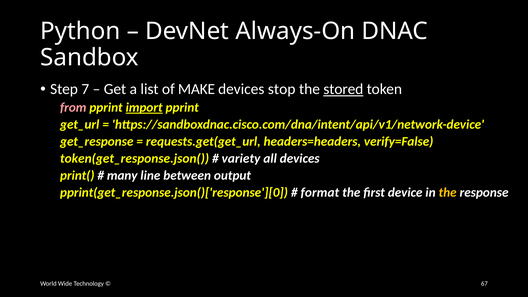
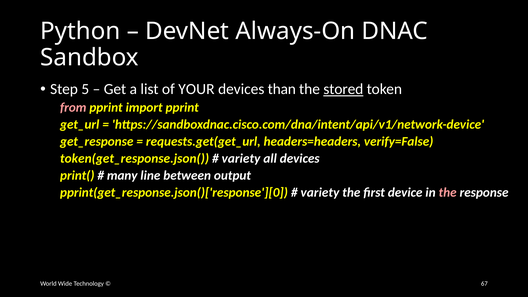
7: 7 -> 5 (85, 89)
MAKE: MAKE -> YOUR (196, 89)
stop: stop -> than (282, 89)
import underline: present -> none (144, 107)
format: format -> variety (320, 192)
the colour: yellow -> pink (448, 192)
